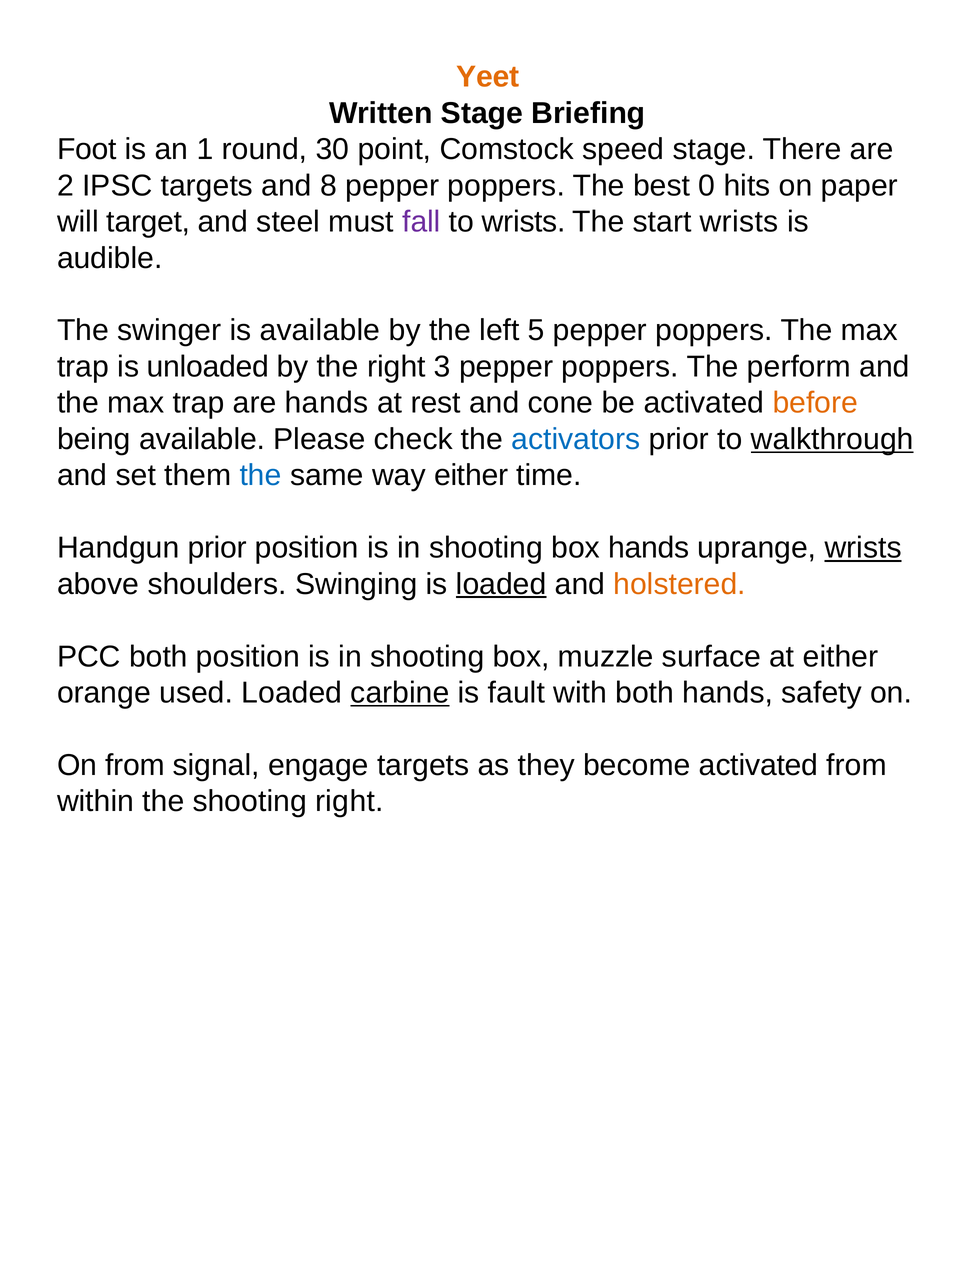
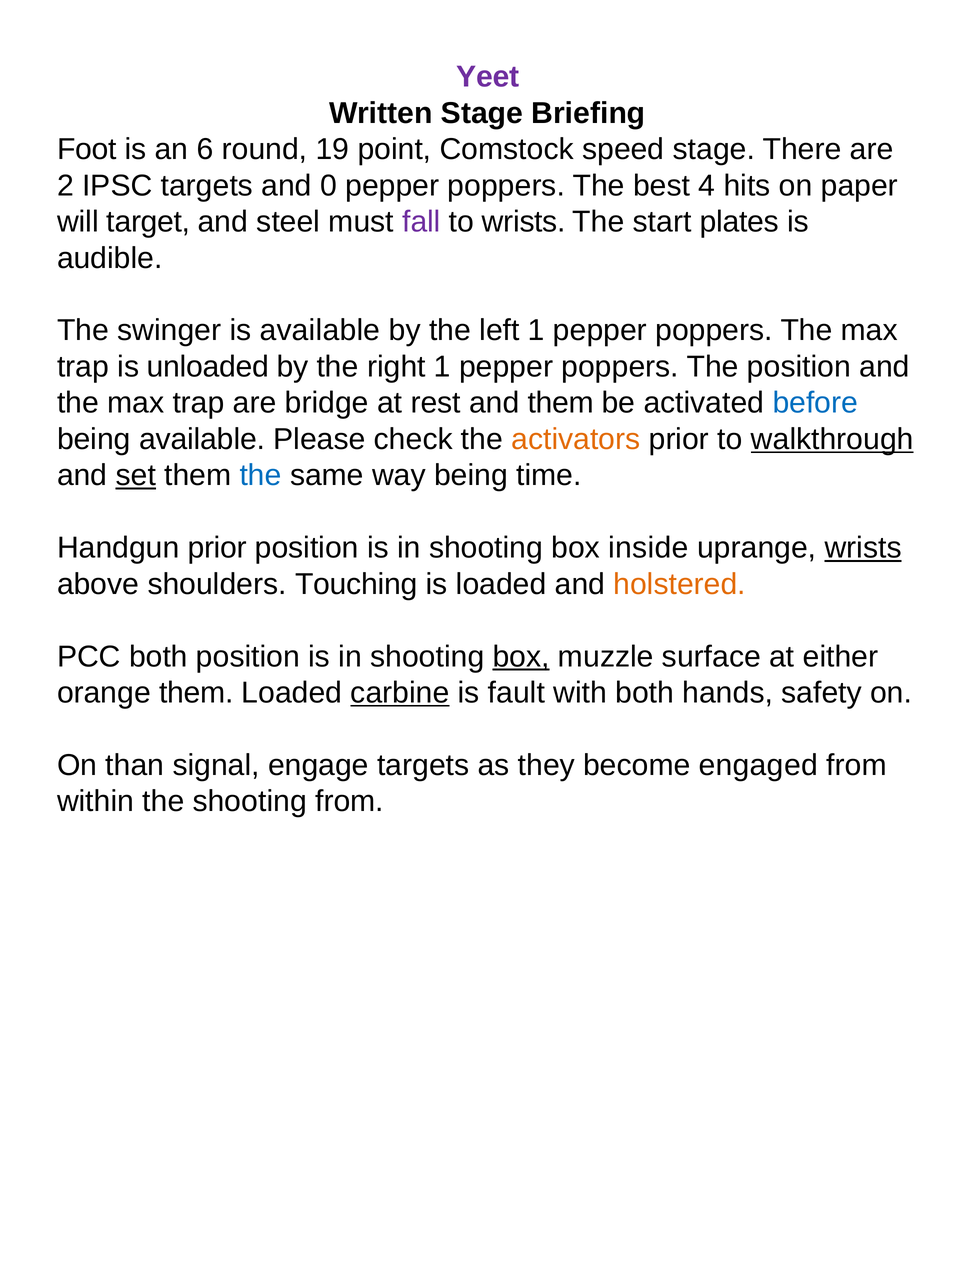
Yeet colour: orange -> purple (488, 77)
1: 1 -> 6 (205, 149)
30: 30 -> 19 (332, 149)
8: 8 -> 0 (329, 186)
0: 0 -> 4 (707, 186)
start wrists: wrists -> plates (739, 222)
left 5: 5 -> 1 (536, 330)
right 3: 3 -> 1 (442, 367)
The perform: perform -> position (799, 367)
are hands: hands -> bridge (327, 403)
and cone: cone -> them (561, 403)
before colour: orange -> blue (815, 403)
activators colour: blue -> orange (576, 439)
set underline: none -> present (136, 475)
way either: either -> being (471, 475)
box hands: hands -> inside (648, 548)
Swinging: Swinging -> Touching (356, 584)
loaded underline: present -> none (501, 584)
box underline: none -> present (521, 656)
orange used: used -> them (196, 693)
On from: from -> than (135, 765)
become activated: activated -> engaged (758, 765)
shooting right: right -> from (350, 801)
